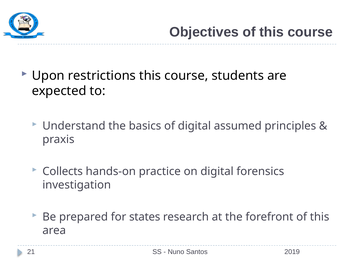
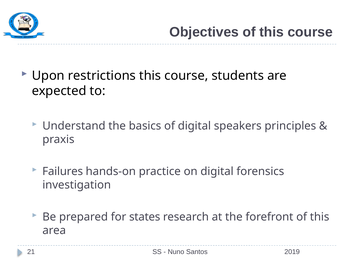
assumed: assumed -> speakers (238, 126)
Collects: Collects -> Failures (63, 172)
